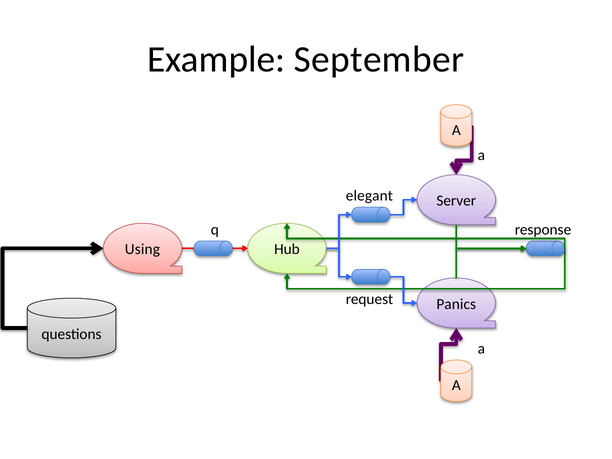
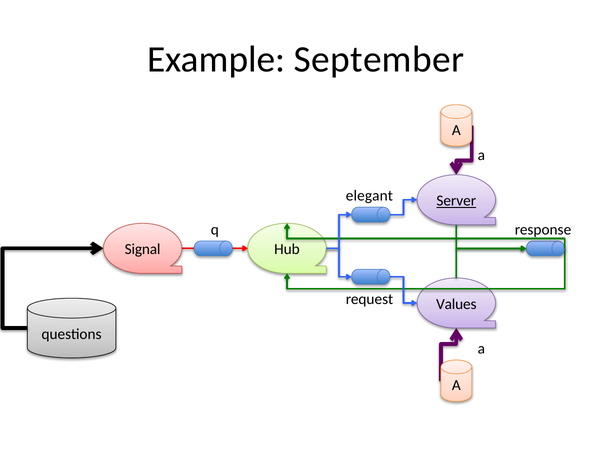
Server underline: none -> present (456, 201)
Using: Using -> Signal (143, 249)
Panics: Panics -> Values (456, 304)
